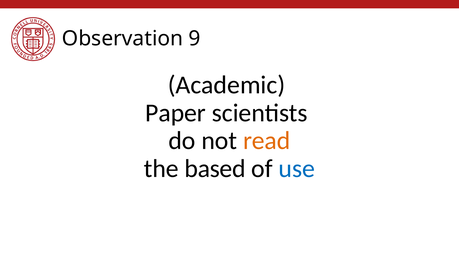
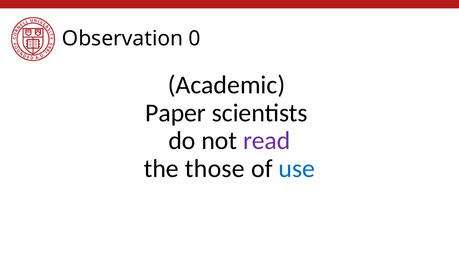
9: 9 -> 0 (195, 39)
read colour: orange -> purple (267, 141)
based: based -> those (215, 169)
